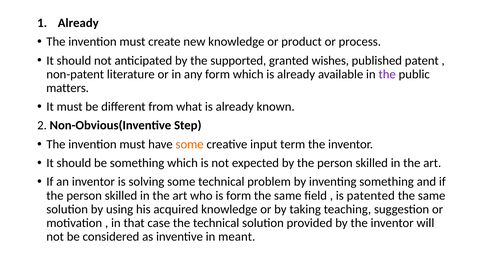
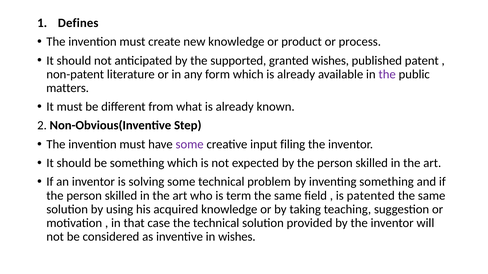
Already: Already -> Defines (78, 23)
some colour: orange -> purple (190, 145)
term: term -> filing (293, 145)
is form: form -> term (239, 196)
in meant: meant -> wishes (237, 237)
